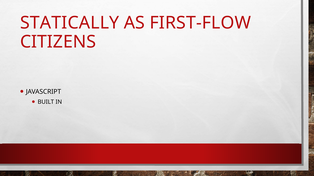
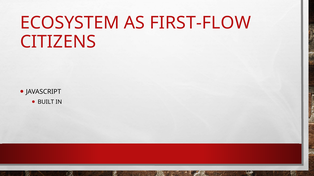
STATICALLY: STATICALLY -> ECOSYSTEM (70, 23)
